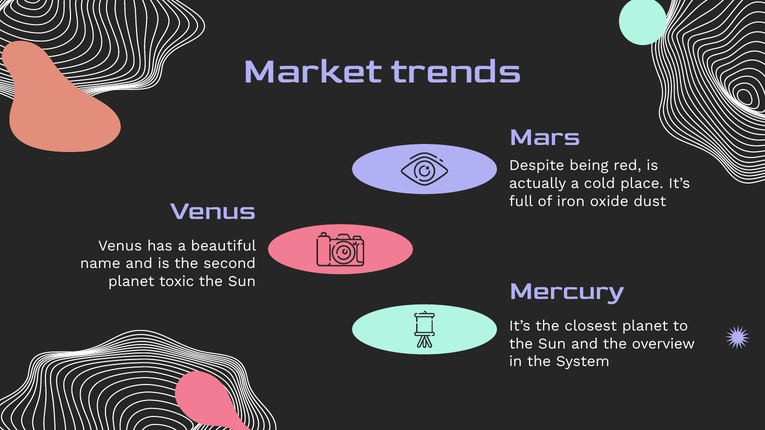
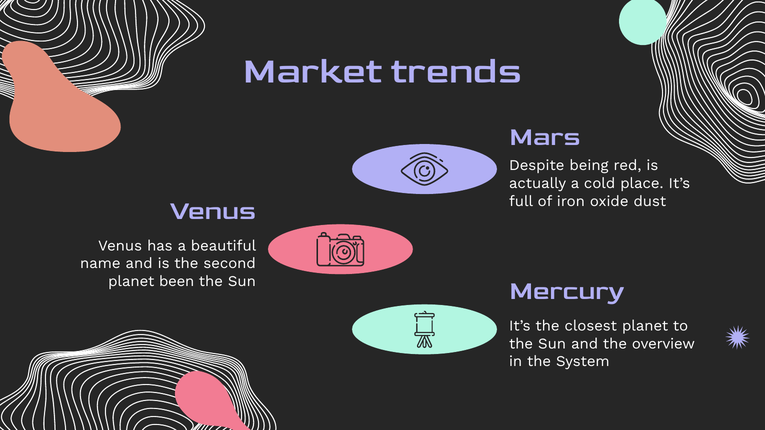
toxic: toxic -> been (177, 282)
